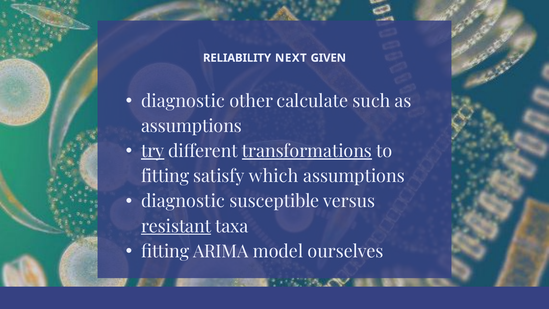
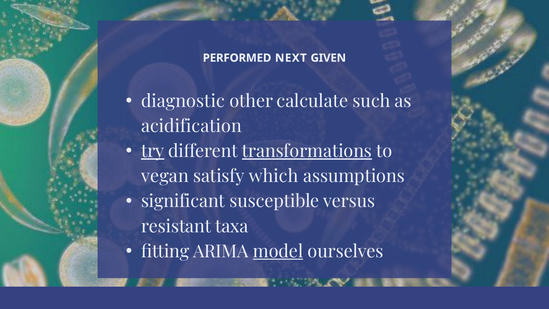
RELIABILITY: RELIABILITY -> PERFORMED (237, 58)
assumptions: assumptions -> acidification (191, 126)
fitting: fitting -> vegan (165, 176)
diagnostic: diagnostic -> significant (183, 201)
resistant underline: present -> none (176, 226)
model underline: none -> present (278, 251)
